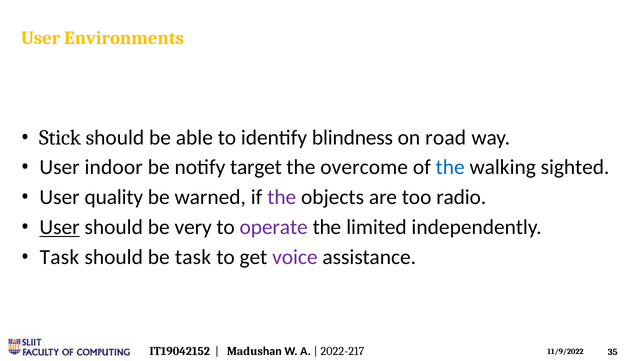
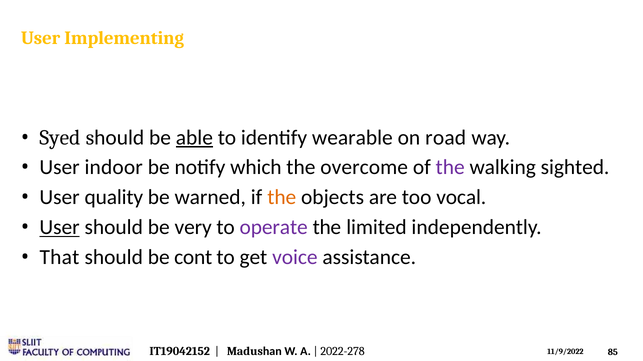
Environments: Environments -> Implementing (124, 38)
Stick: Stick -> Syed (60, 138)
able underline: none -> present (194, 138)
blindness: blindness -> wearable (352, 138)
target: target -> which (256, 168)
the colour: blue -> purple (450, 168)
the colour: purple -> orange (282, 198)
radio: radio -> vocal (461, 198)
Task: Task -> That (59, 258)
be task: task -> cont (193, 258)
2022-217: 2022-217 -> 2022-278 (343, 352)
35: 35 -> 85 (613, 353)
